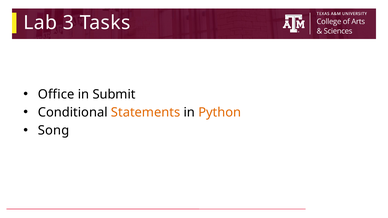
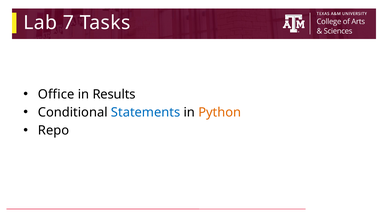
3: 3 -> 7 (68, 23)
Submit: Submit -> Results (114, 94)
Statements colour: orange -> blue (146, 112)
Song: Song -> Repo (54, 131)
